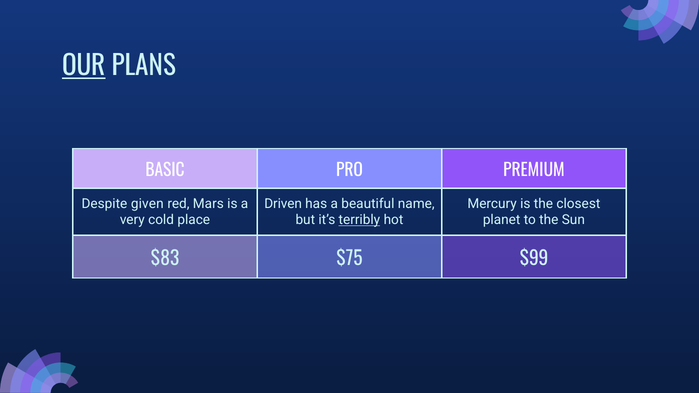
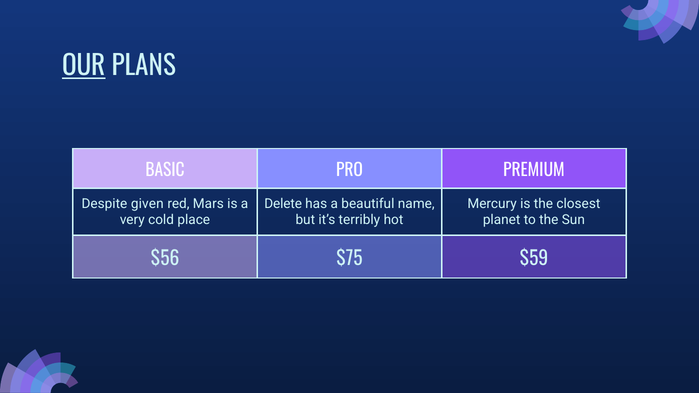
Driven: Driven -> Delete (283, 204)
terribly underline: present -> none (359, 220)
$83: $83 -> $56 (165, 259)
$99: $99 -> $59 (534, 259)
